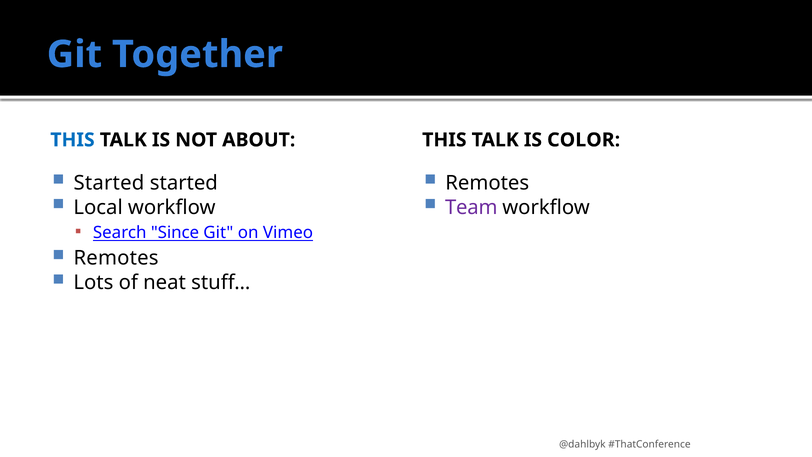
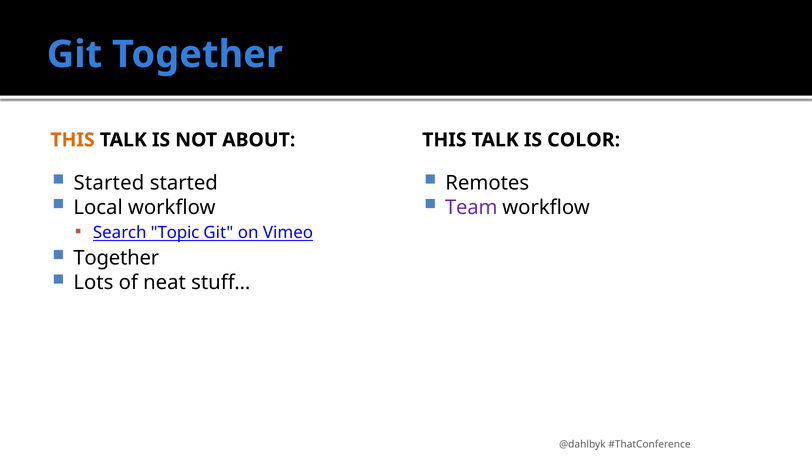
THIS colour: blue -> orange (73, 140)
Since: Since -> Topic (175, 233)
Remotes: Remotes -> Together (116, 258)
